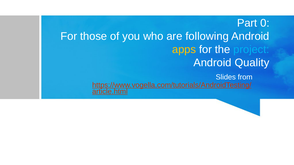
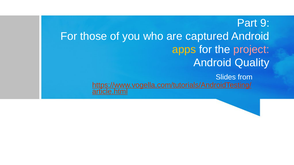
0: 0 -> 9 (265, 23)
following: following -> captured (207, 36)
project colour: light blue -> pink (251, 50)
